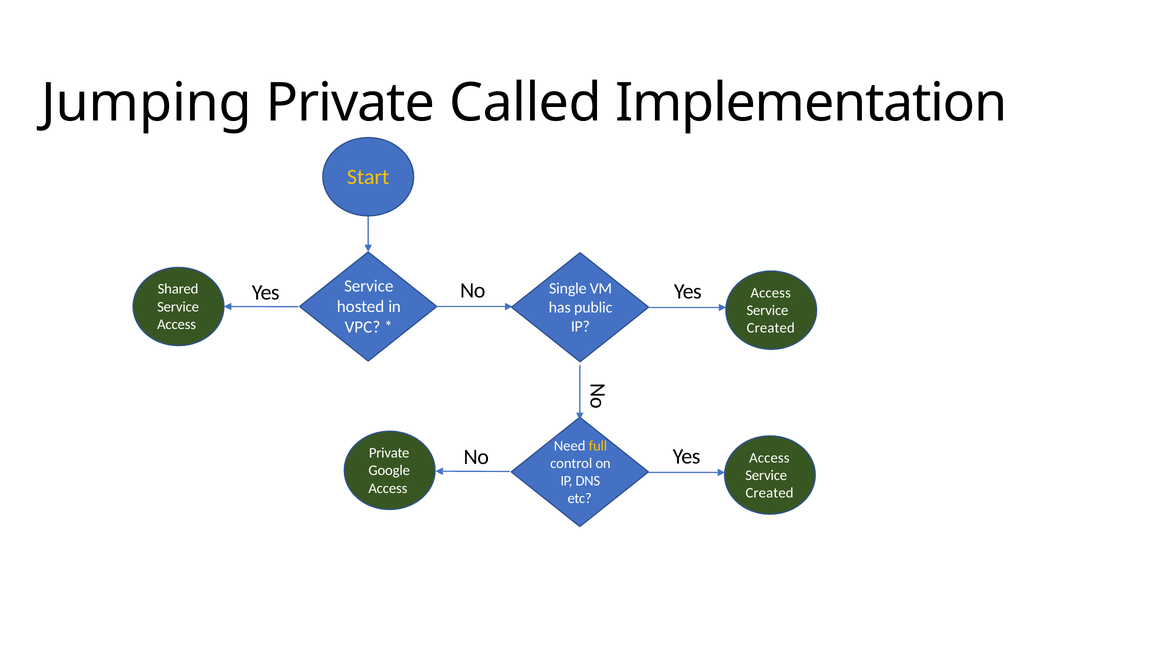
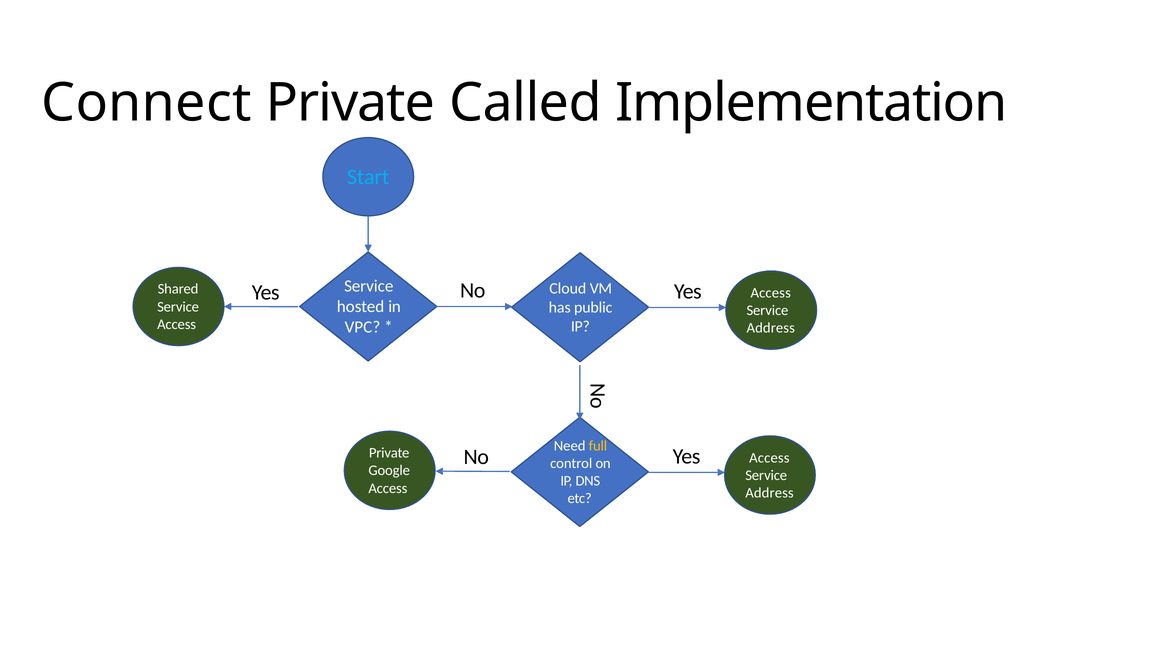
Jumping: Jumping -> Connect (146, 103)
Start colour: yellow -> light blue (368, 177)
Single: Single -> Cloud (568, 288)
Created: Created -> Address (771, 328)
Created: Created -> Address (770, 493)
